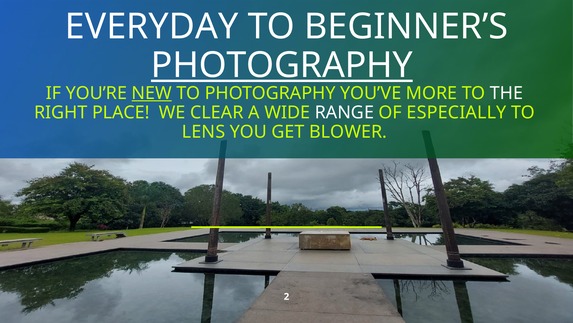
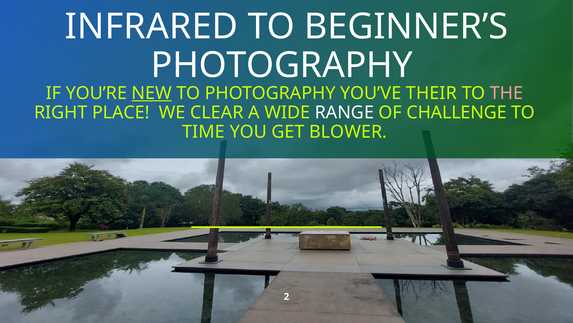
EVERYDAY: EVERYDAY -> INFRARED (151, 27)
PHOTOGRAPHY underline: present -> none (282, 65)
MORE: MORE -> THEIR (431, 93)
THE colour: white -> pink (507, 93)
ESPECIALLY: ESPECIALLY -> CHALLENGE (457, 112)
LENS: LENS -> TIME (204, 132)
